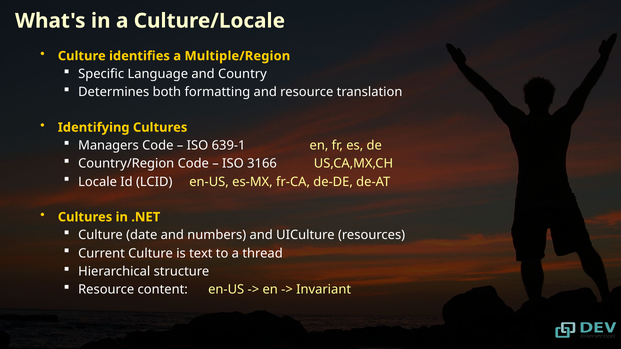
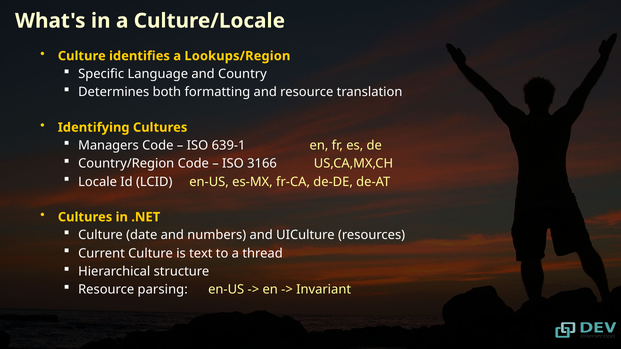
Multiple/Region: Multiple/Region -> Lookups/Region (237, 56)
content: content -> parsing (163, 290)
